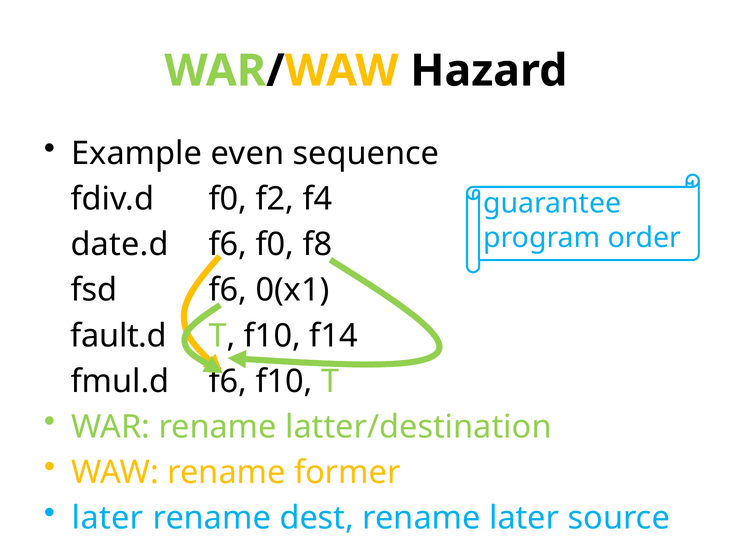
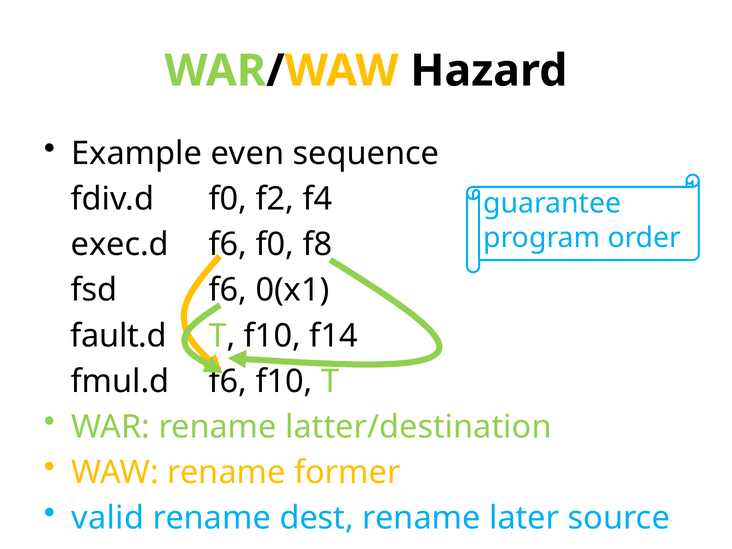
date.d: date.d -> exec.d (120, 245)
later: later -> valid (108, 518)
